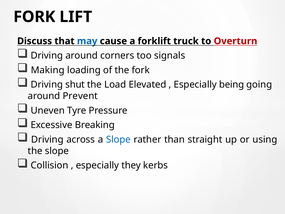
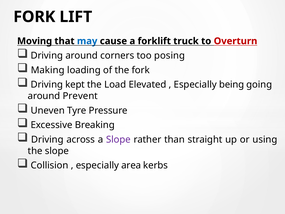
Discuss: Discuss -> Moving (35, 41)
signals: signals -> posing (170, 56)
shut: shut -> kept (75, 84)
Slope colour: blue -> purple (118, 139)
they: they -> area (131, 165)
